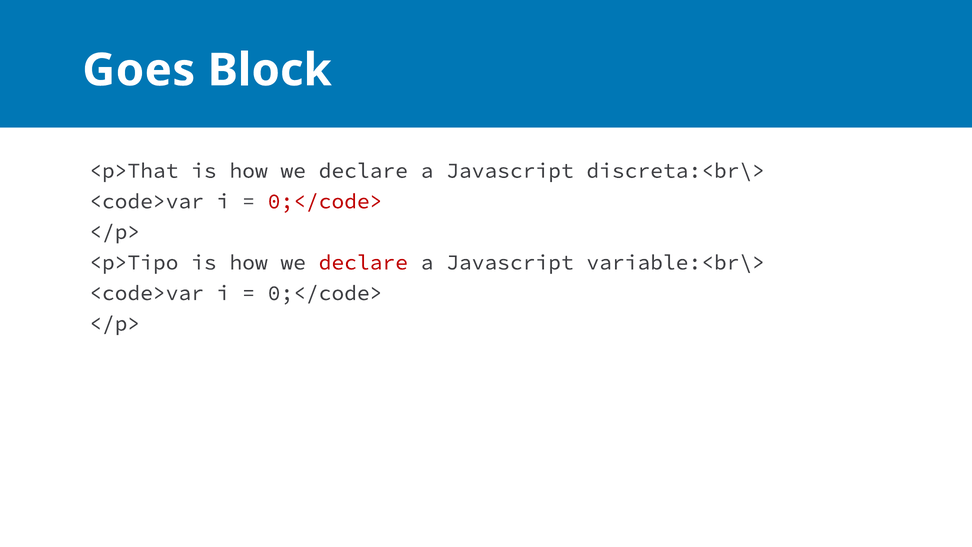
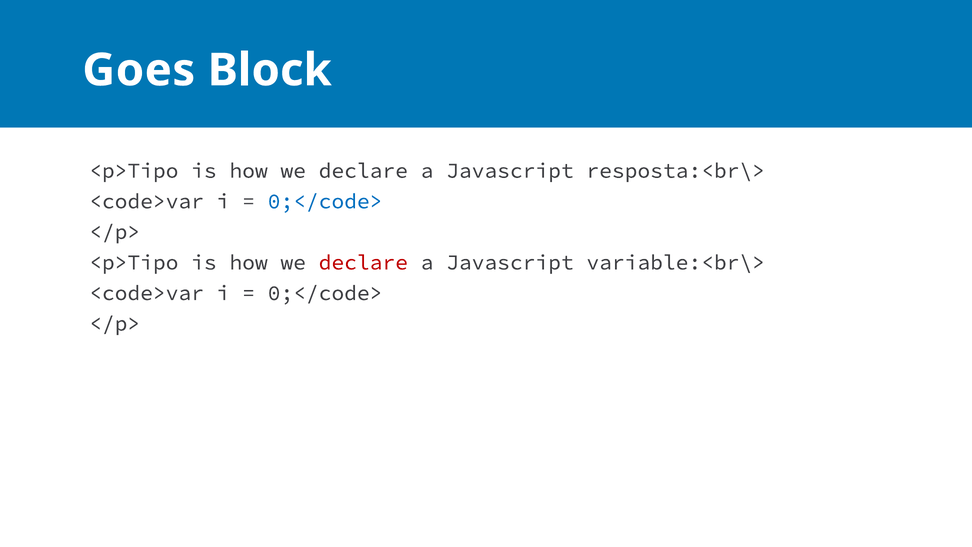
<p>That: <p>That -> <p>Tipo (134, 171)
discreta:<br\>: discreta:<br\> -> resposta:<br\> (676, 171)
0;</code> colour: red -> blue (325, 201)
